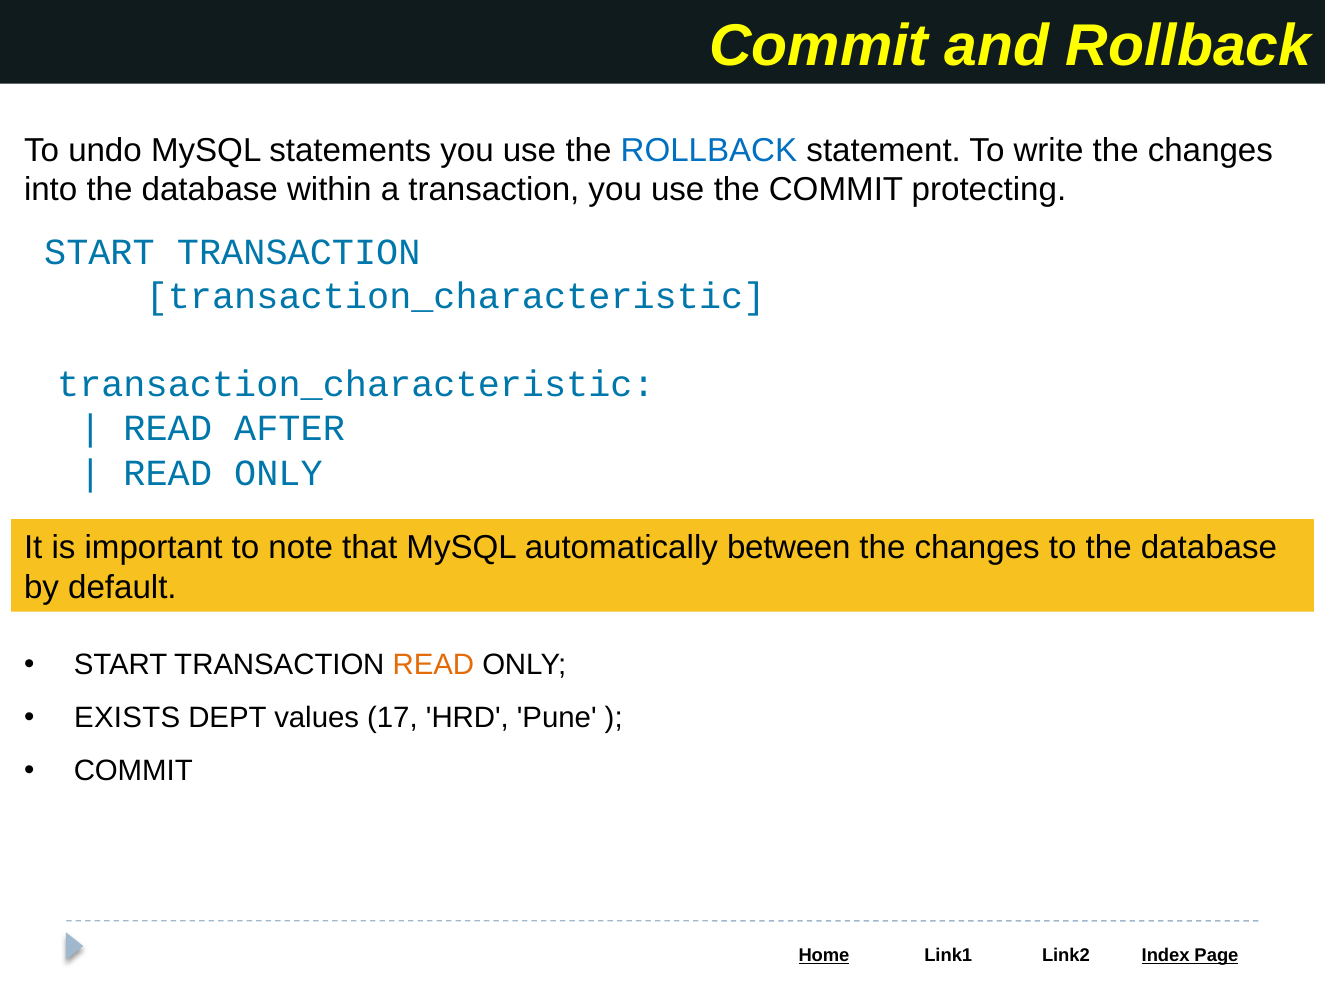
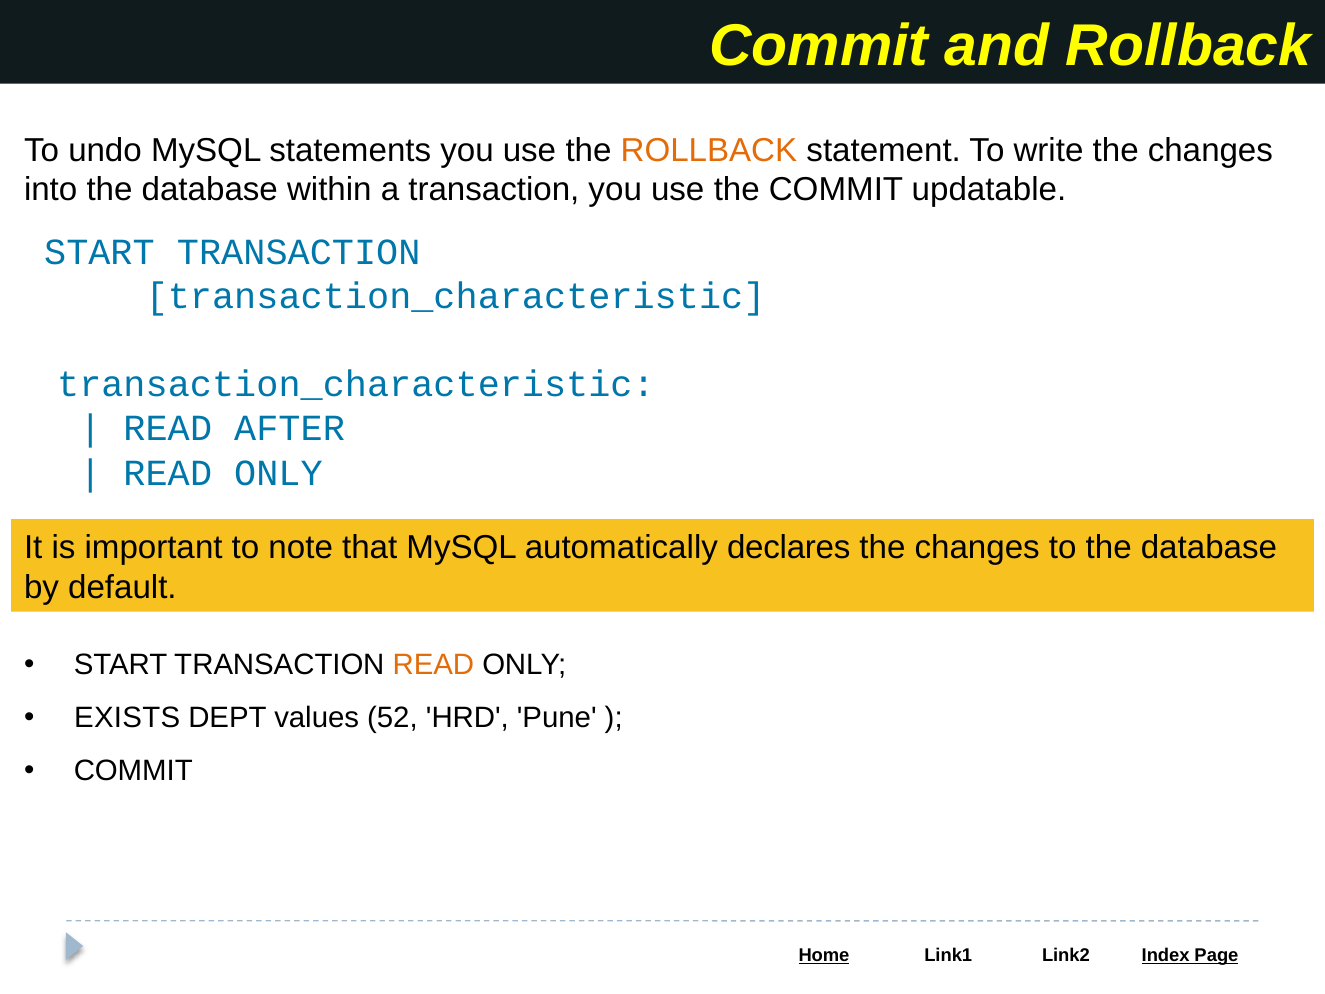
ROLLBACK colour: blue -> orange (709, 150)
protecting: protecting -> updatable (989, 190)
between: between -> declares (789, 548)
17: 17 -> 52 (392, 718)
